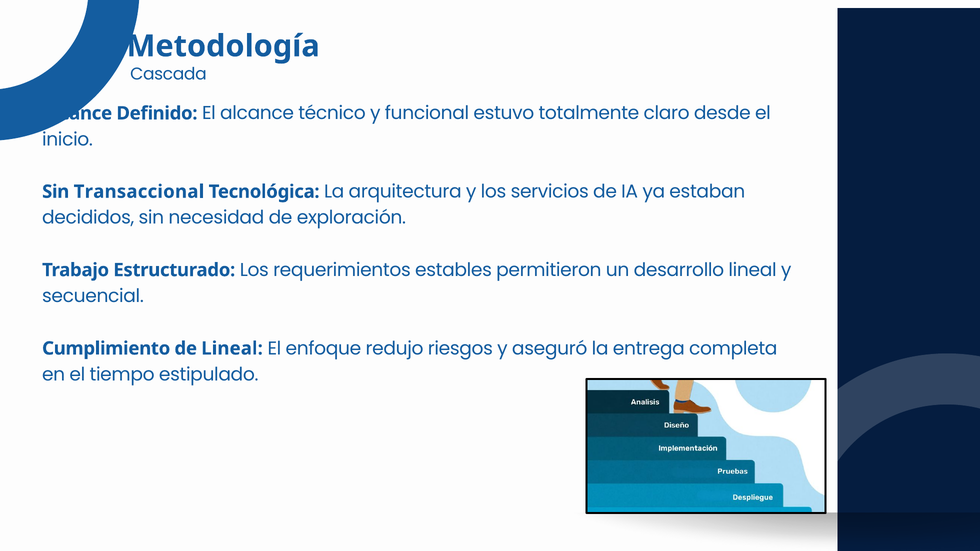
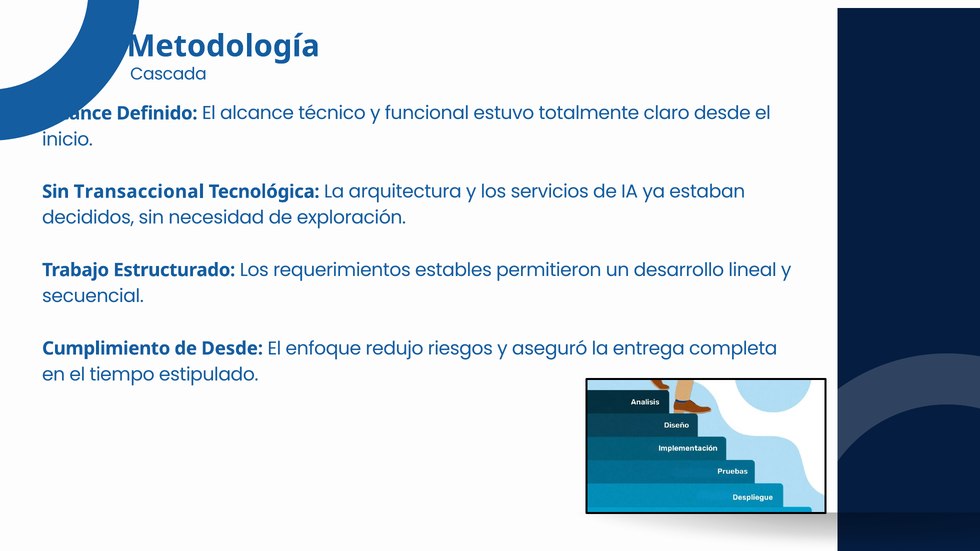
de Lineal: Lineal -> Desde (232, 349)
